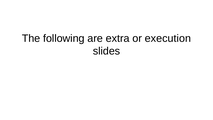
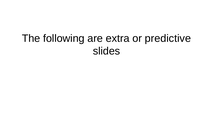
execution: execution -> predictive (168, 38)
